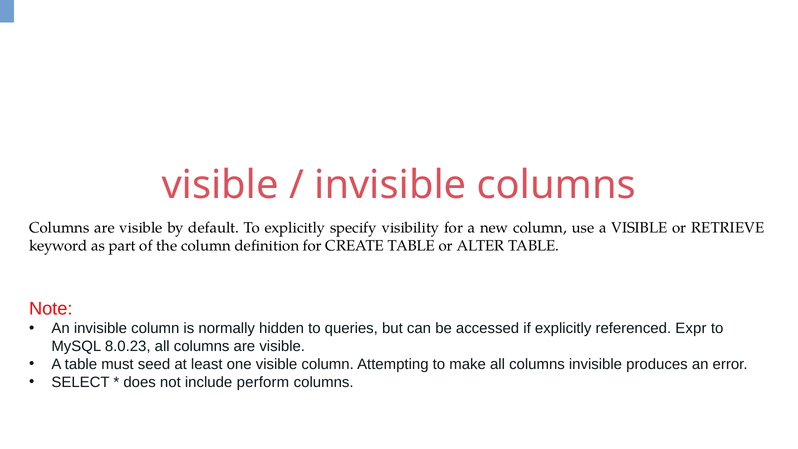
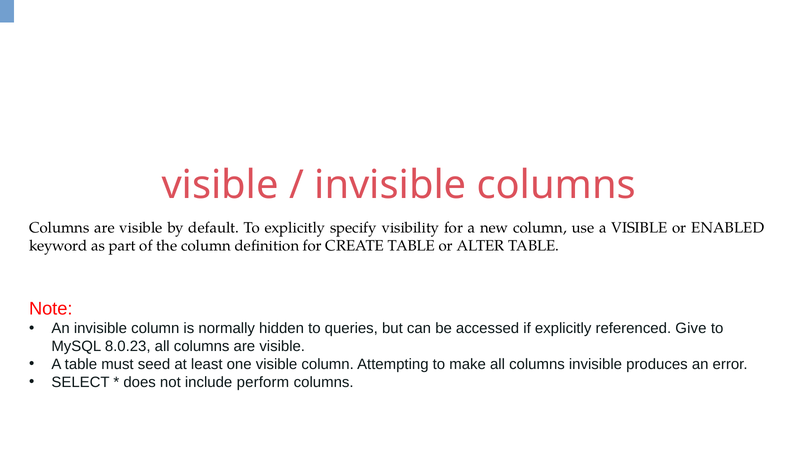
RETRIEVE: RETRIEVE -> ENABLED (728, 228)
Expr: Expr -> Give (691, 328)
